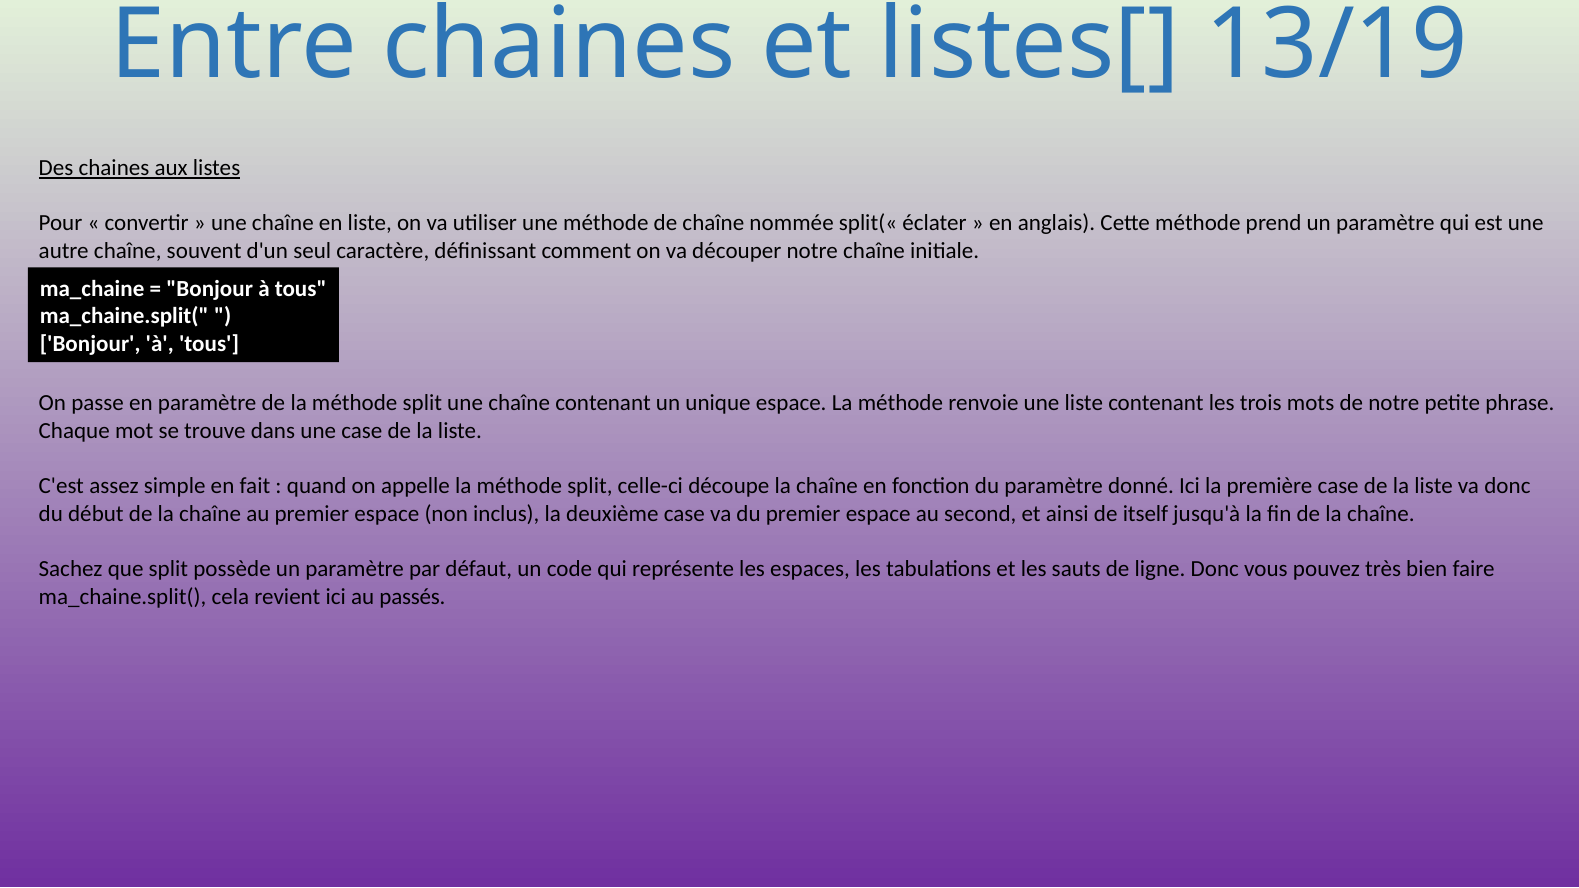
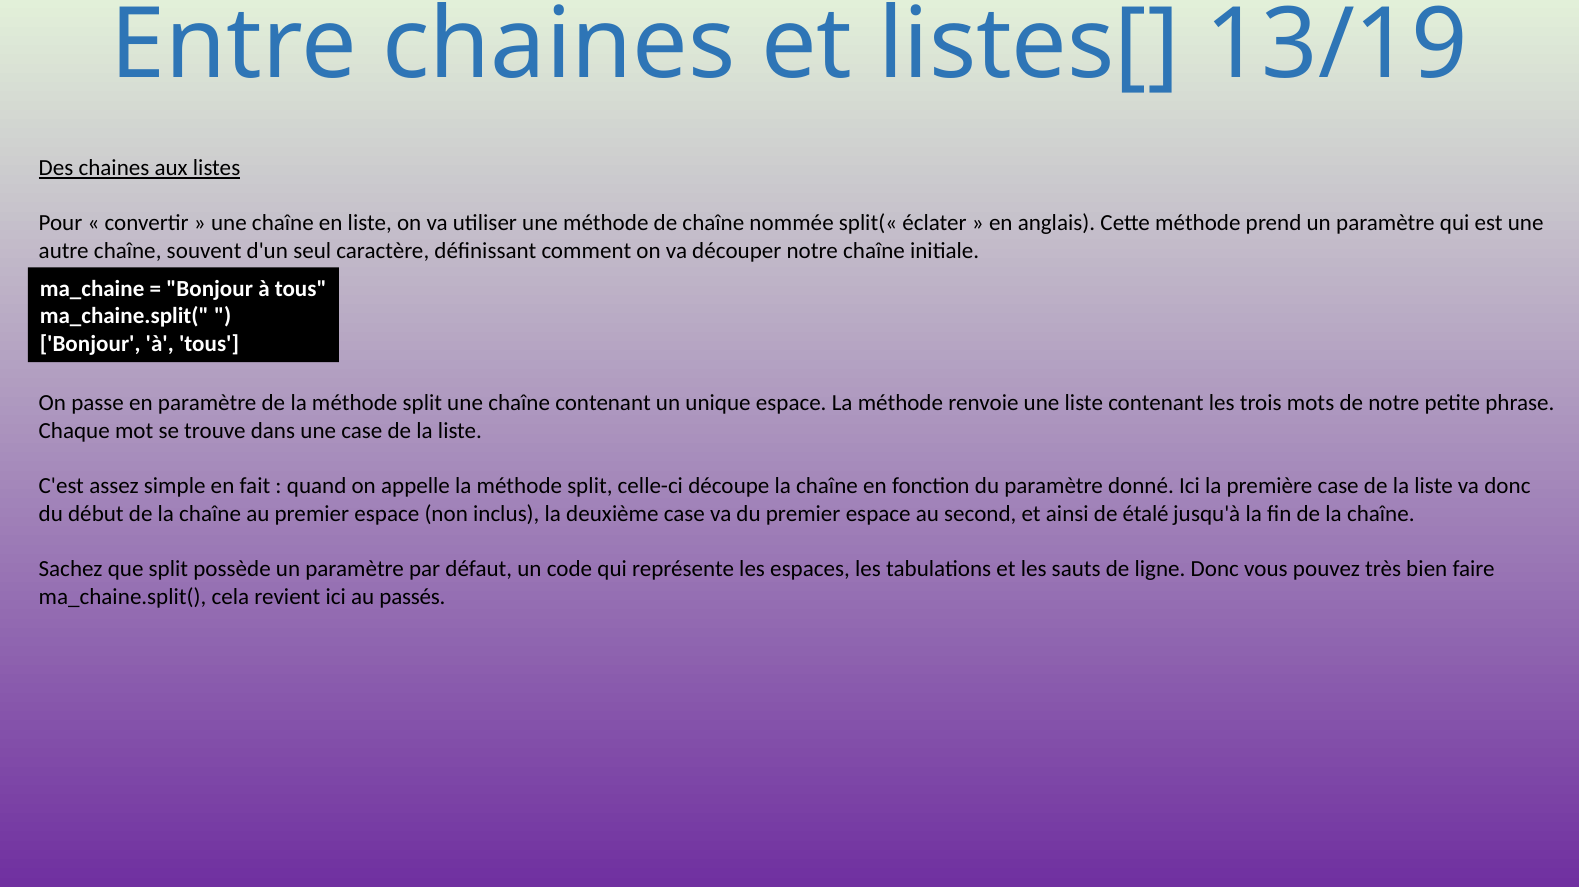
itself: itself -> étalé (1146, 514)
